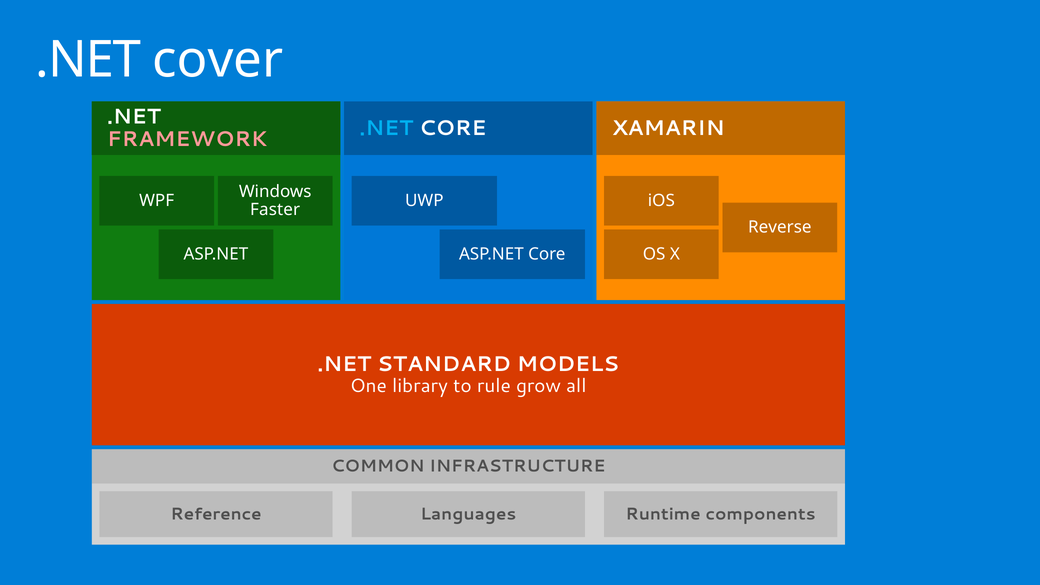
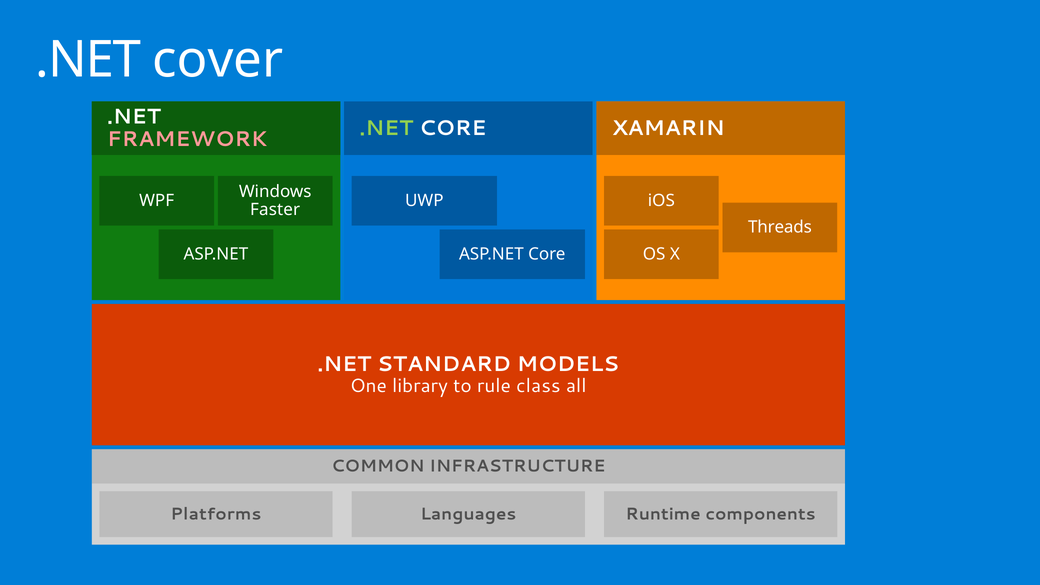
.NET colour: light blue -> light green (386, 128)
Reverse: Reverse -> Threads (780, 227)
grow: grow -> class (538, 386)
Reference: Reference -> Platforms (216, 514)
